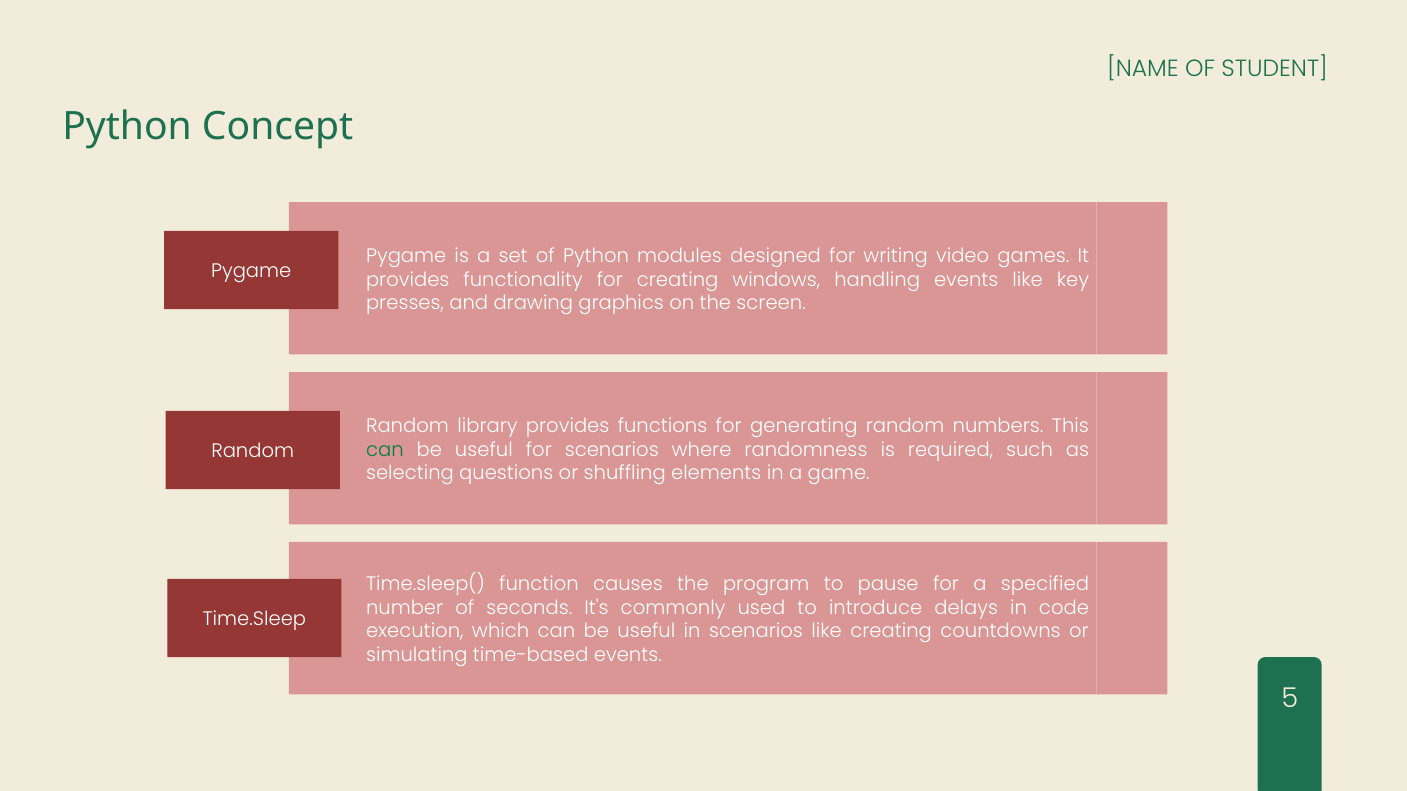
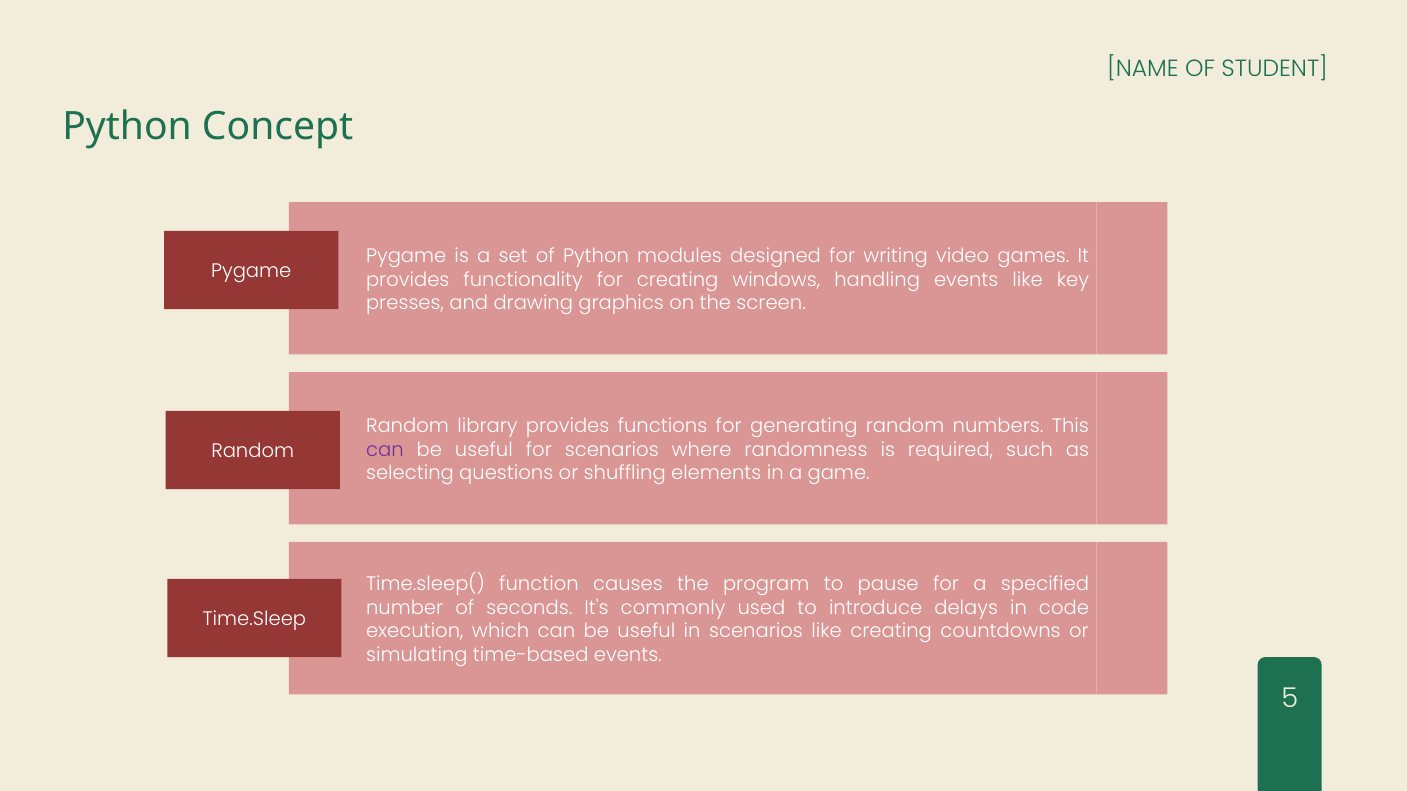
can colour: green -> purple (385, 450)
